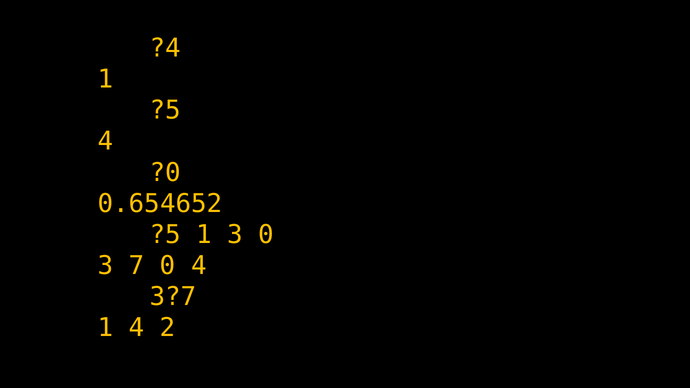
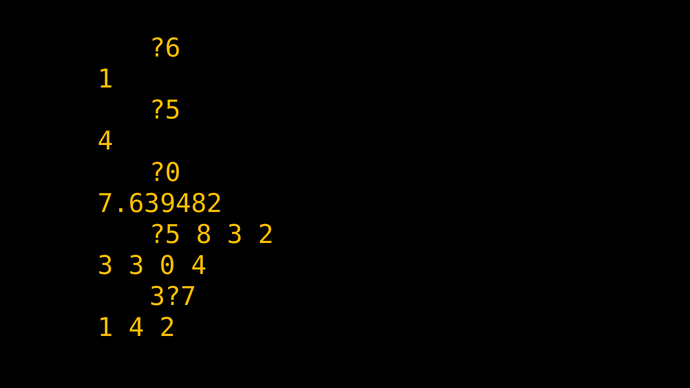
?4: ?4 -> ?6 (165, 48)
0.654652: 0.654652 -> 7.639482 (160, 204)
?5 1: 1 -> 8 (204, 235)
3 0: 0 -> 2 (266, 235)
3 7: 7 -> 3 (137, 266)
